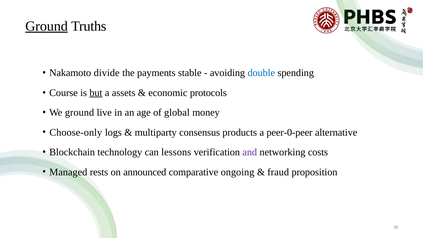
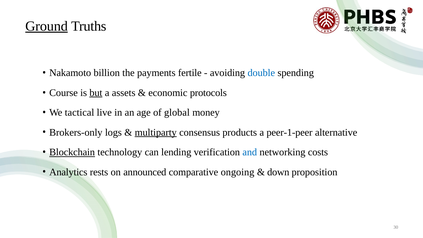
divide: divide -> billion (107, 73)
stable: stable -> fertile (190, 73)
We ground: ground -> tactical (80, 113)
Choose-only: Choose-only -> Brokers-only (76, 132)
multiparty underline: none -> present (156, 132)
peer-0-peer: peer-0-peer -> peer-1-peer (290, 132)
Blockchain underline: none -> present (72, 152)
lessons: lessons -> lending (176, 152)
and colour: purple -> blue (250, 152)
Managed: Managed -> Analytics (68, 172)
fraud: fraud -> down (278, 172)
